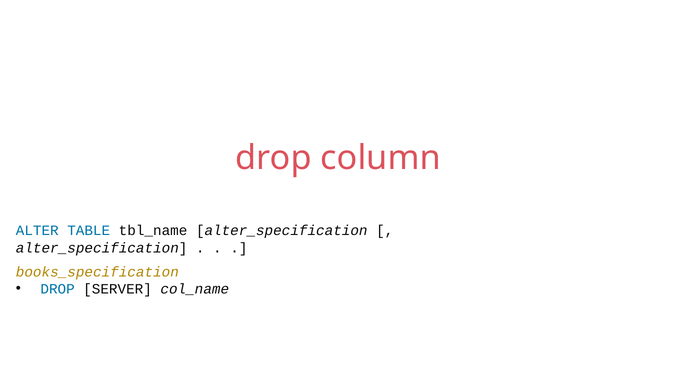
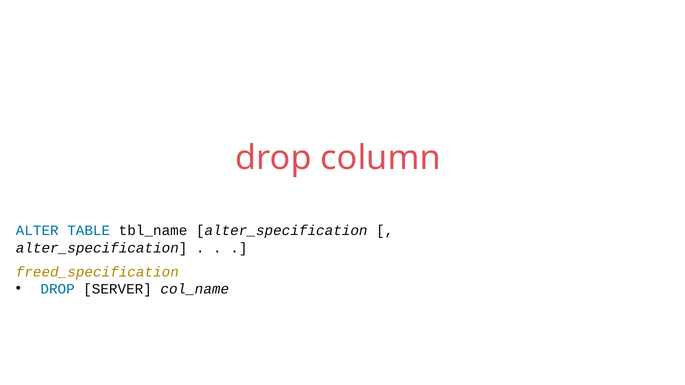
books_specification: books_specification -> freed_specification (97, 272)
